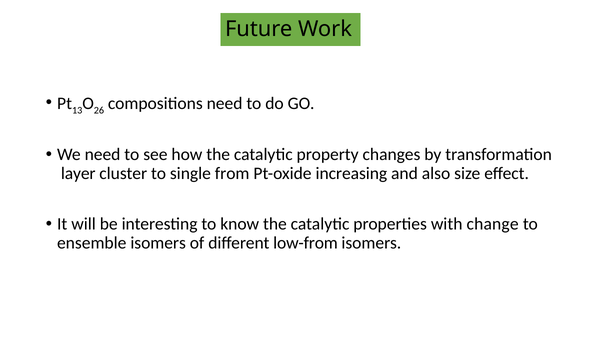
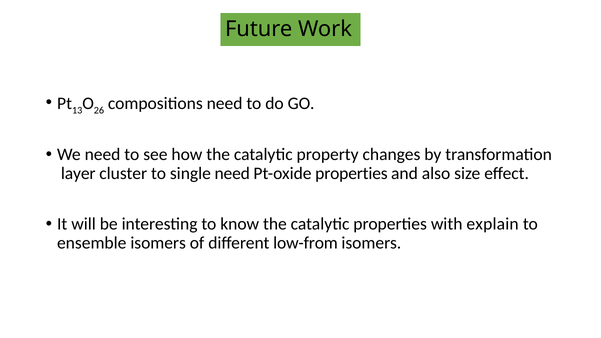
single from: from -> need (232, 174)
Pt-oxide increasing: increasing -> properties (351, 174)
change: change -> explain (493, 224)
